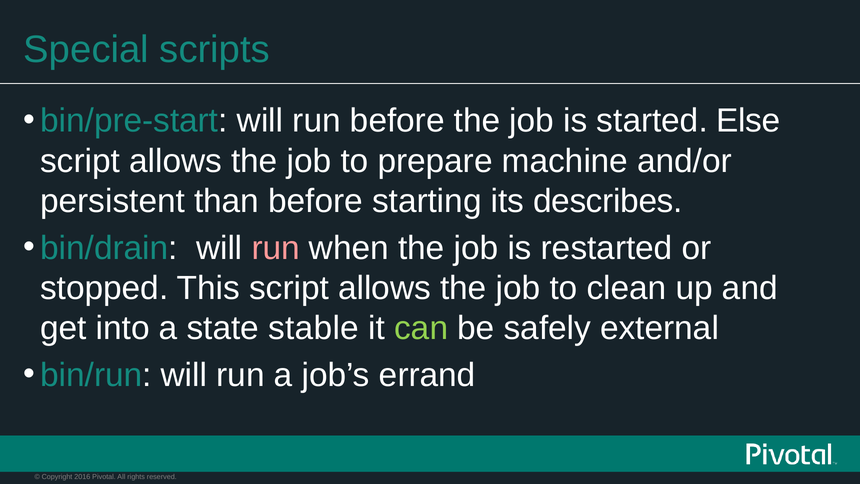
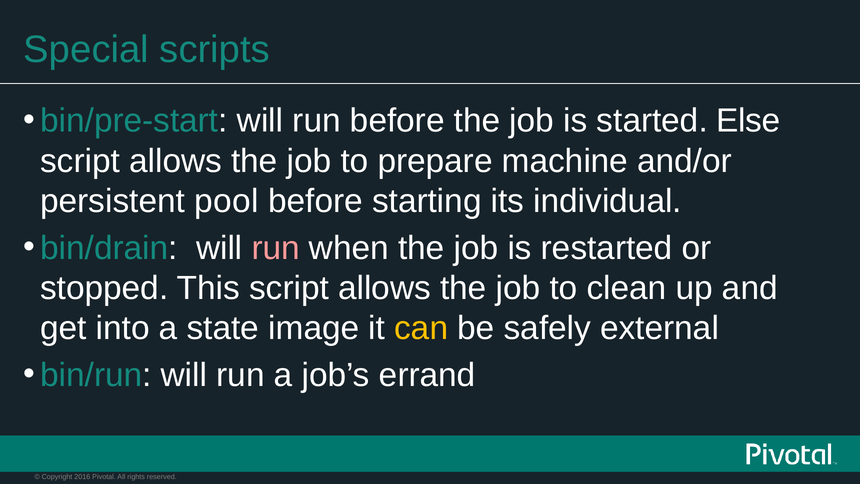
than: than -> pool (226, 201)
describes: describes -> individual (608, 201)
stable: stable -> image (314, 328)
can colour: light green -> yellow (421, 328)
